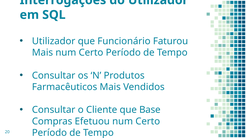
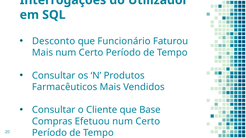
Utilizador: Utilizador -> Desconto (54, 41)
